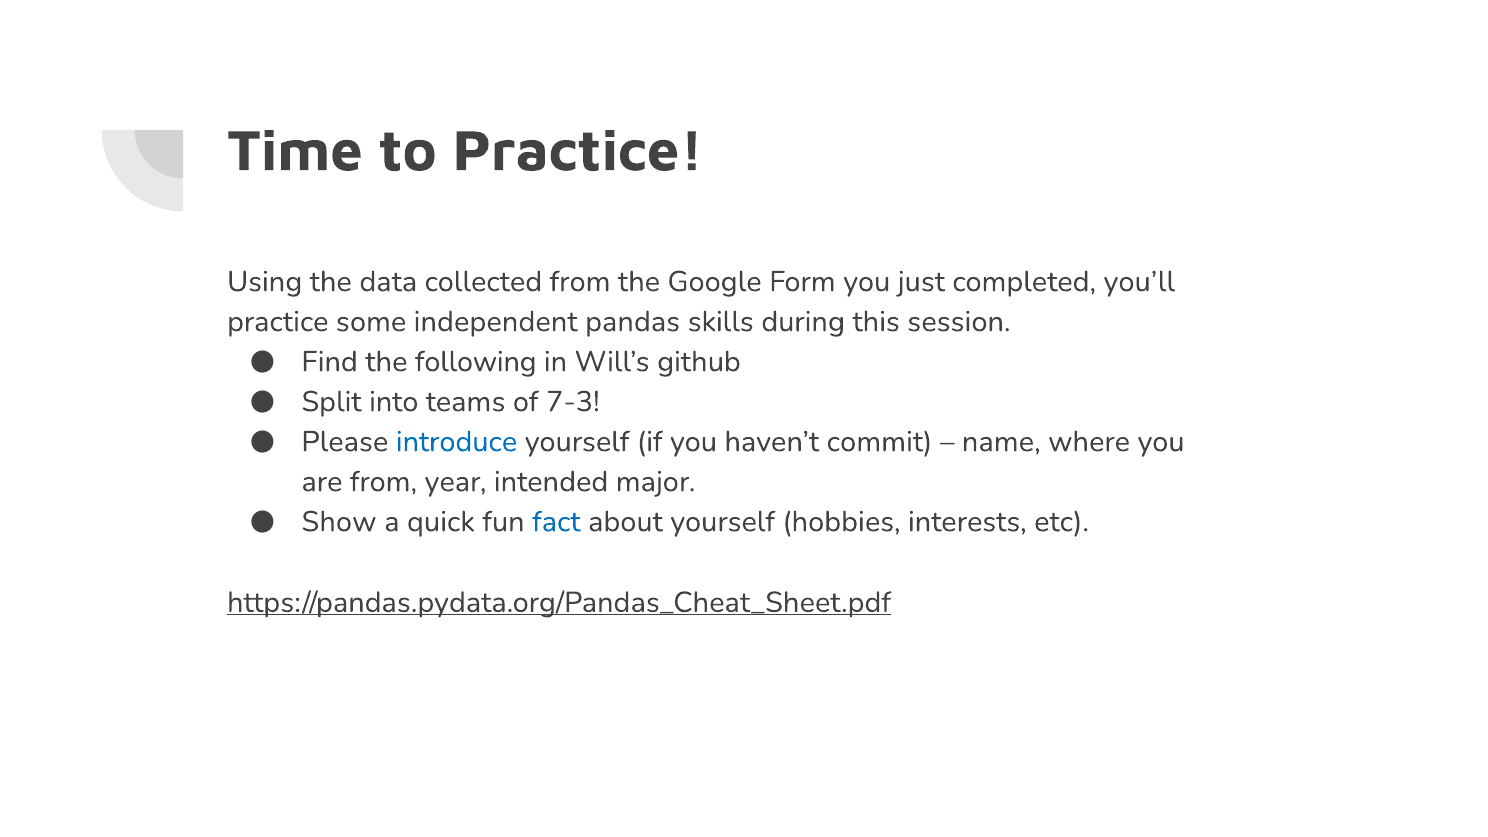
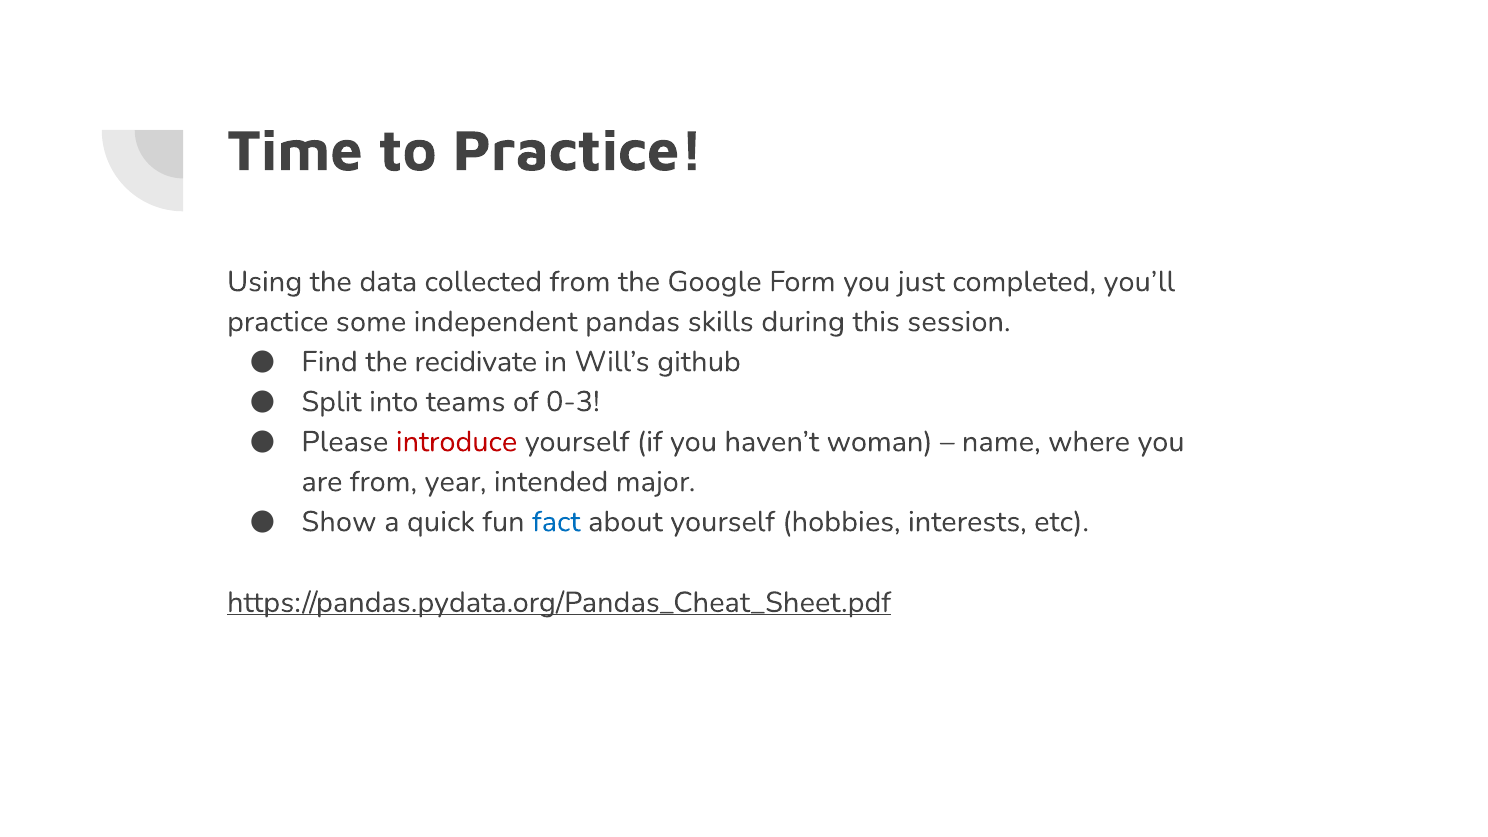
following: following -> recidivate (476, 362)
7-3: 7-3 -> 0-3 (573, 402)
introduce colour: blue -> red (457, 442)
commit: commit -> woman (880, 442)
